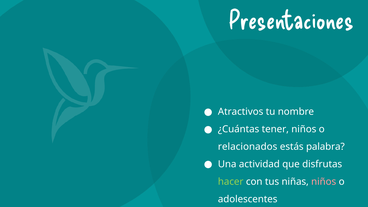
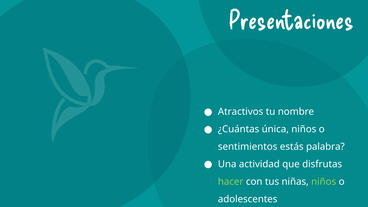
tener: tener -> única (275, 129)
relacionados: relacionados -> sentimientos (248, 147)
niños colour: pink -> light green (324, 182)
